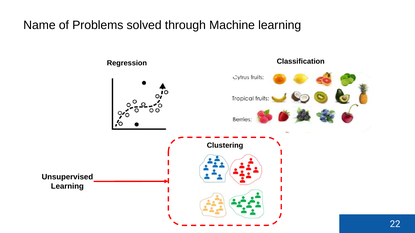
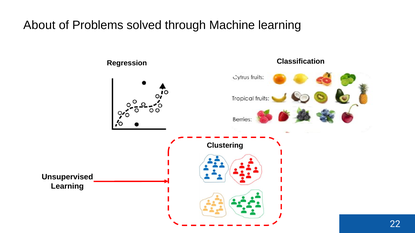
Name: Name -> About (39, 25)
